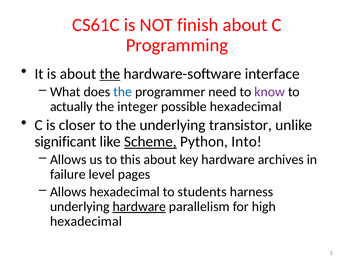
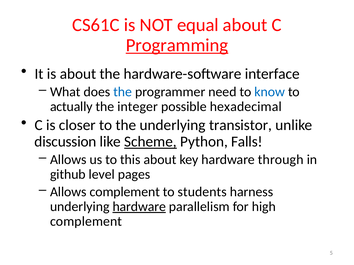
finish: finish -> equal (198, 25)
Programming underline: none -> present (177, 45)
the underline: present -> none (110, 74)
know colour: purple -> blue (270, 92)
significant: significant -> discussion (65, 142)
Into: Into -> Falls (247, 142)
archives: archives -> through (281, 160)
failure: failure -> github (68, 175)
Allows hexadecimal: hexadecimal -> complement (125, 192)
hexadecimal: hexadecimal -> complement (86, 222)
